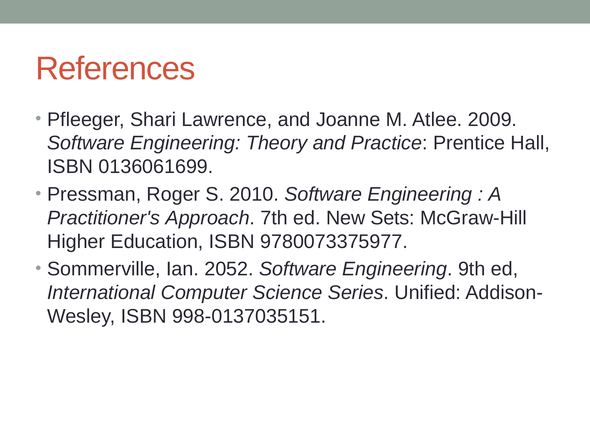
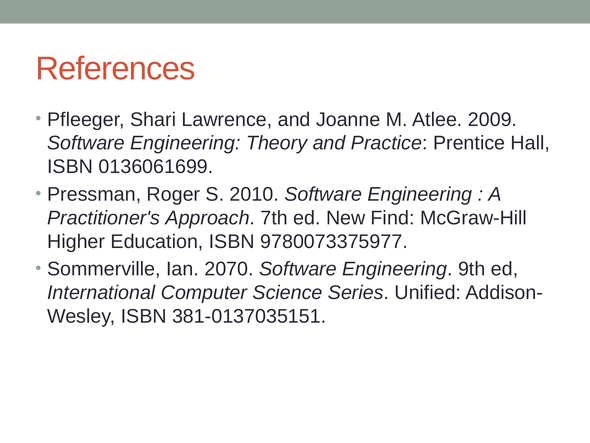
Sets: Sets -> Find (393, 218)
2052: 2052 -> 2070 (229, 269)
998-0137035151: 998-0137035151 -> 381-0137035151 (249, 316)
